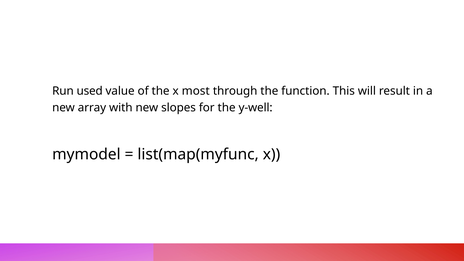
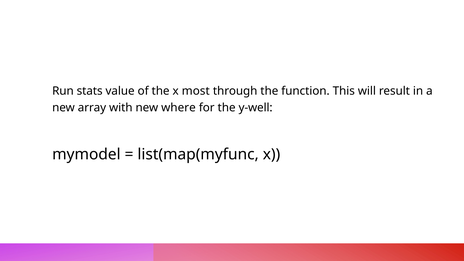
used: used -> stats (90, 91)
slopes: slopes -> where (178, 108)
